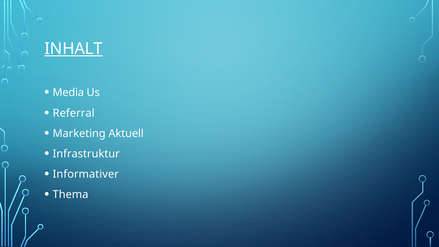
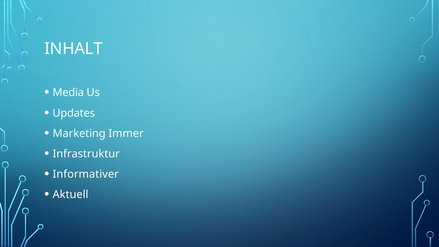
INHALT underline: present -> none (74, 49)
Referral: Referral -> Updates (74, 113)
Aktuell: Aktuell -> Immer (126, 133)
Thema: Thema -> Aktuell (71, 195)
